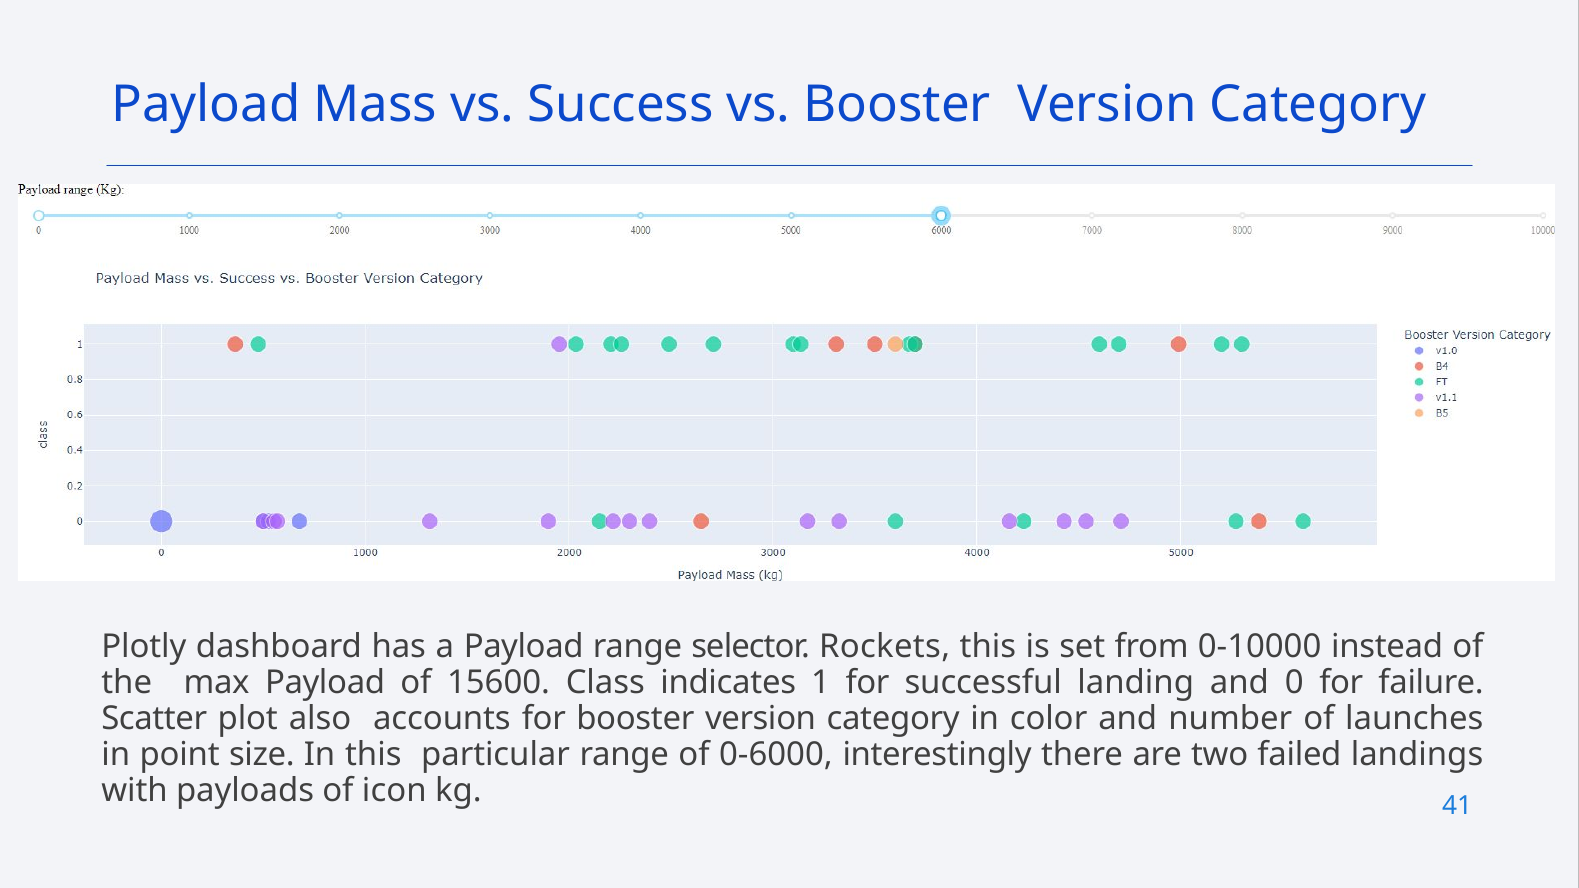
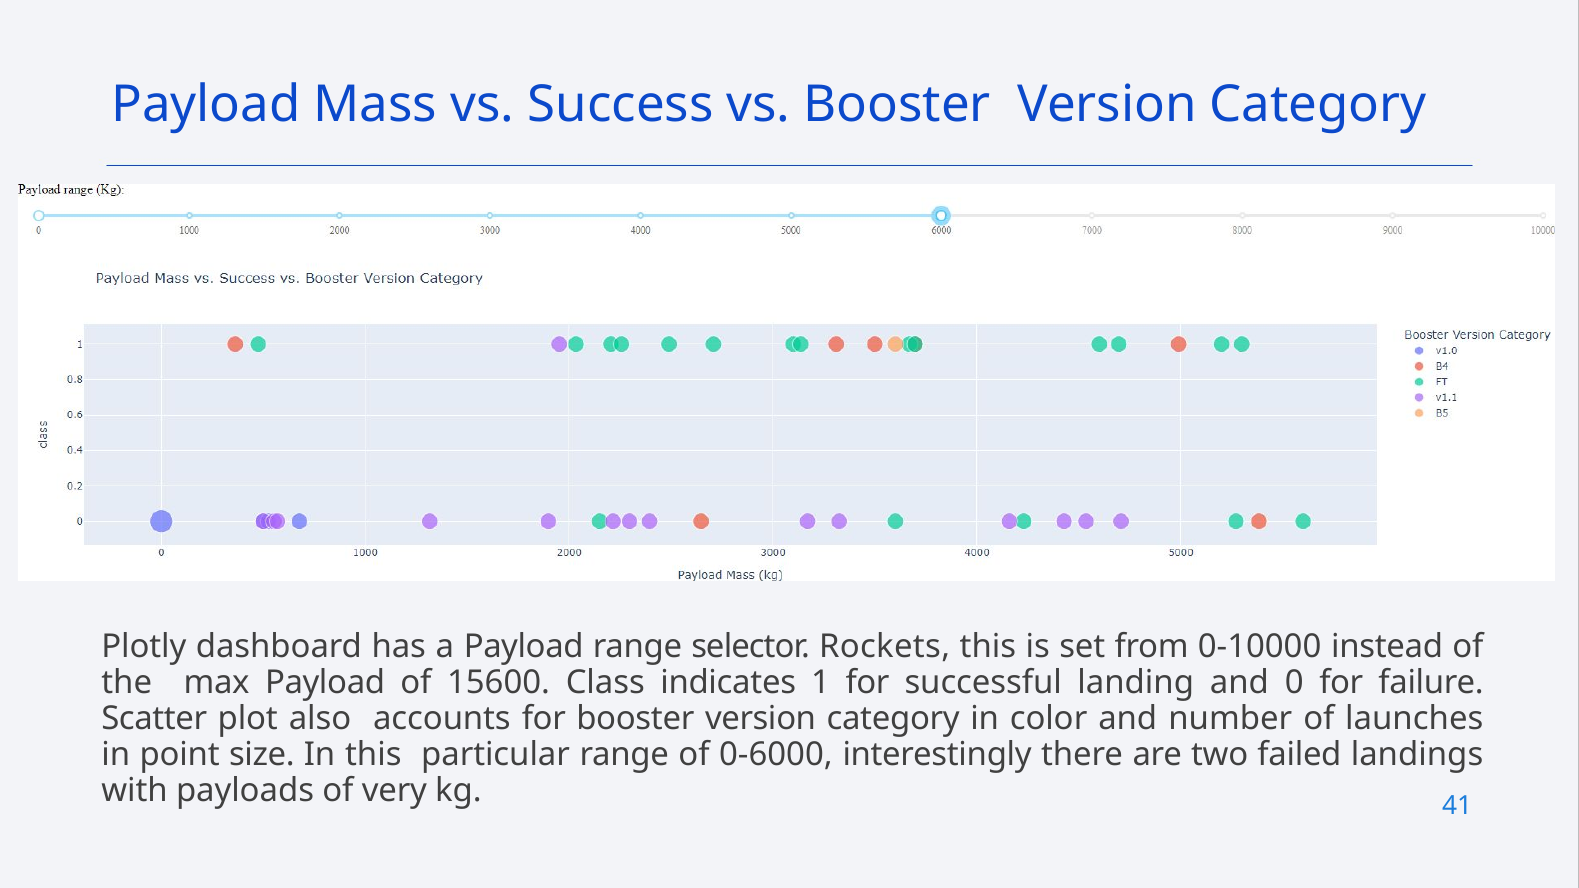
icon: icon -> very (394, 791)
